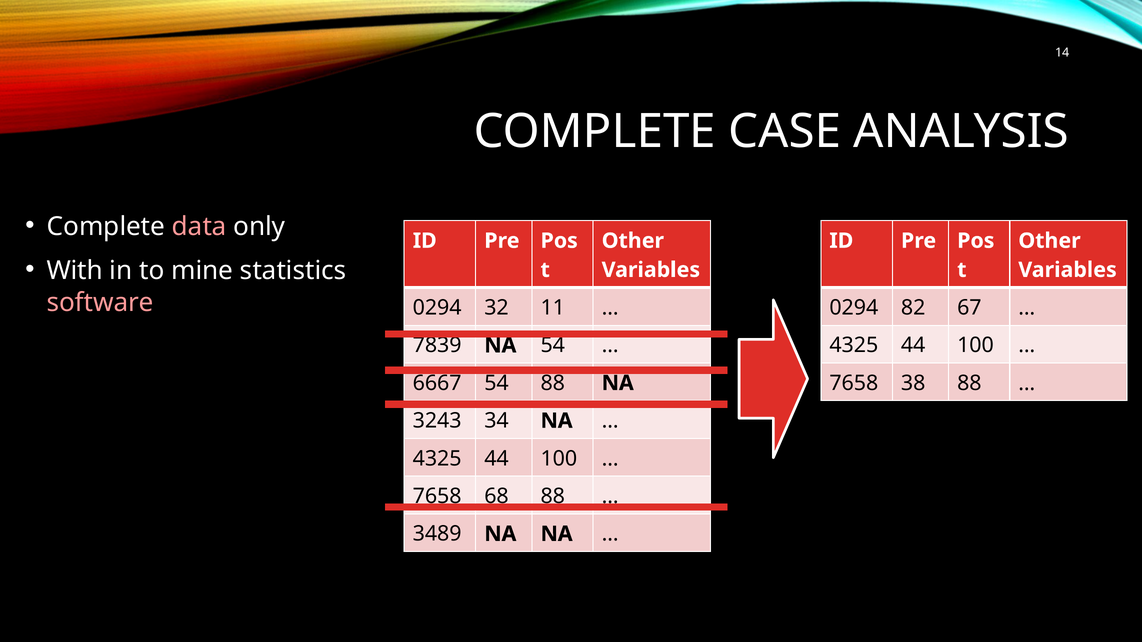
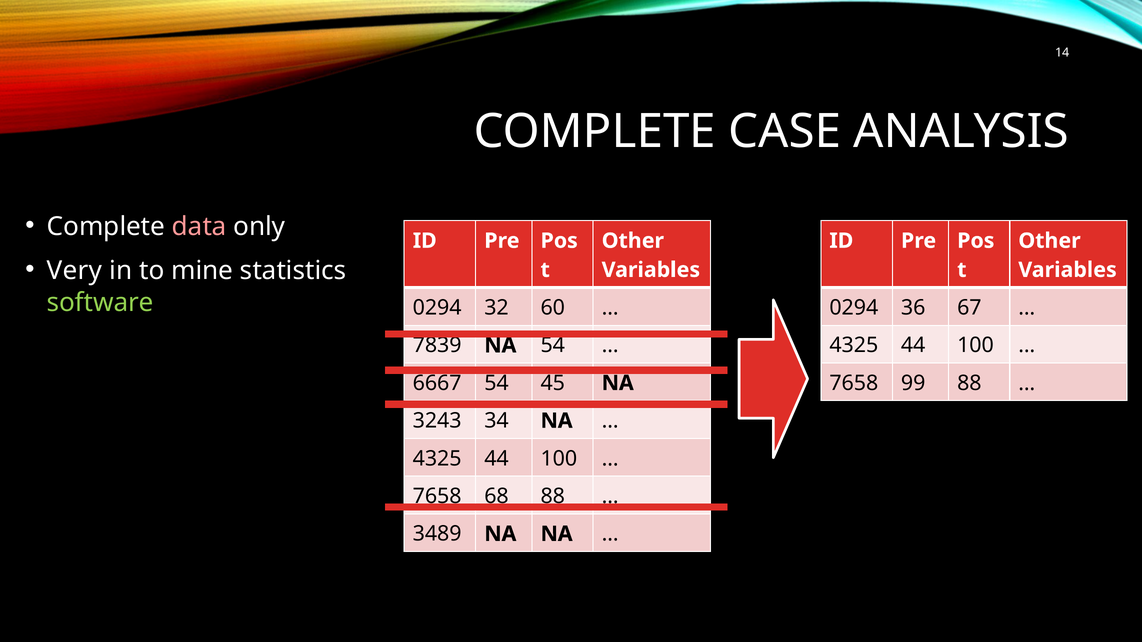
With: With -> Very (75, 271)
software colour: pink -> light green (100, 303)
11: 11 -> 60 (553, 308)
82: 82 -> 36 (913, 308)
54 88: 88 -> 45 (553, 383)
38: 38 -> 99 (913, 383)
